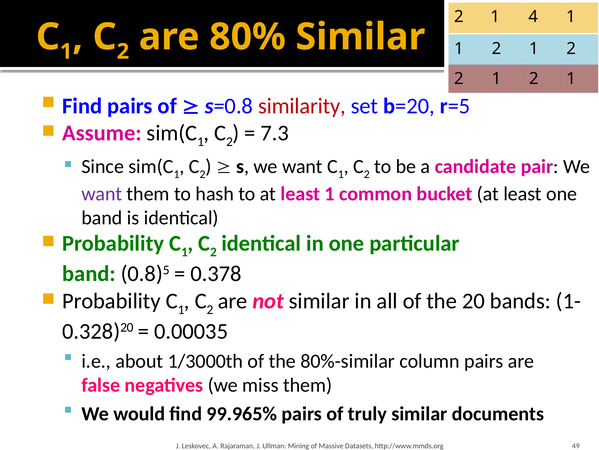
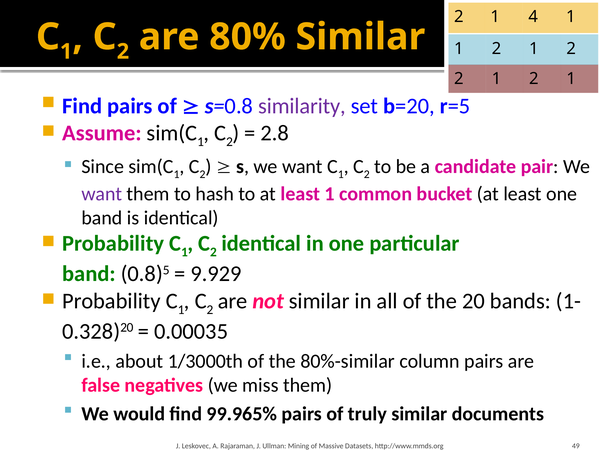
similarity colour: red -> purple (302, 106)
7.3: 7.3 -> 2.8 (275, 133)
0.378: 0.378 -> 9.929 (216, 273)
